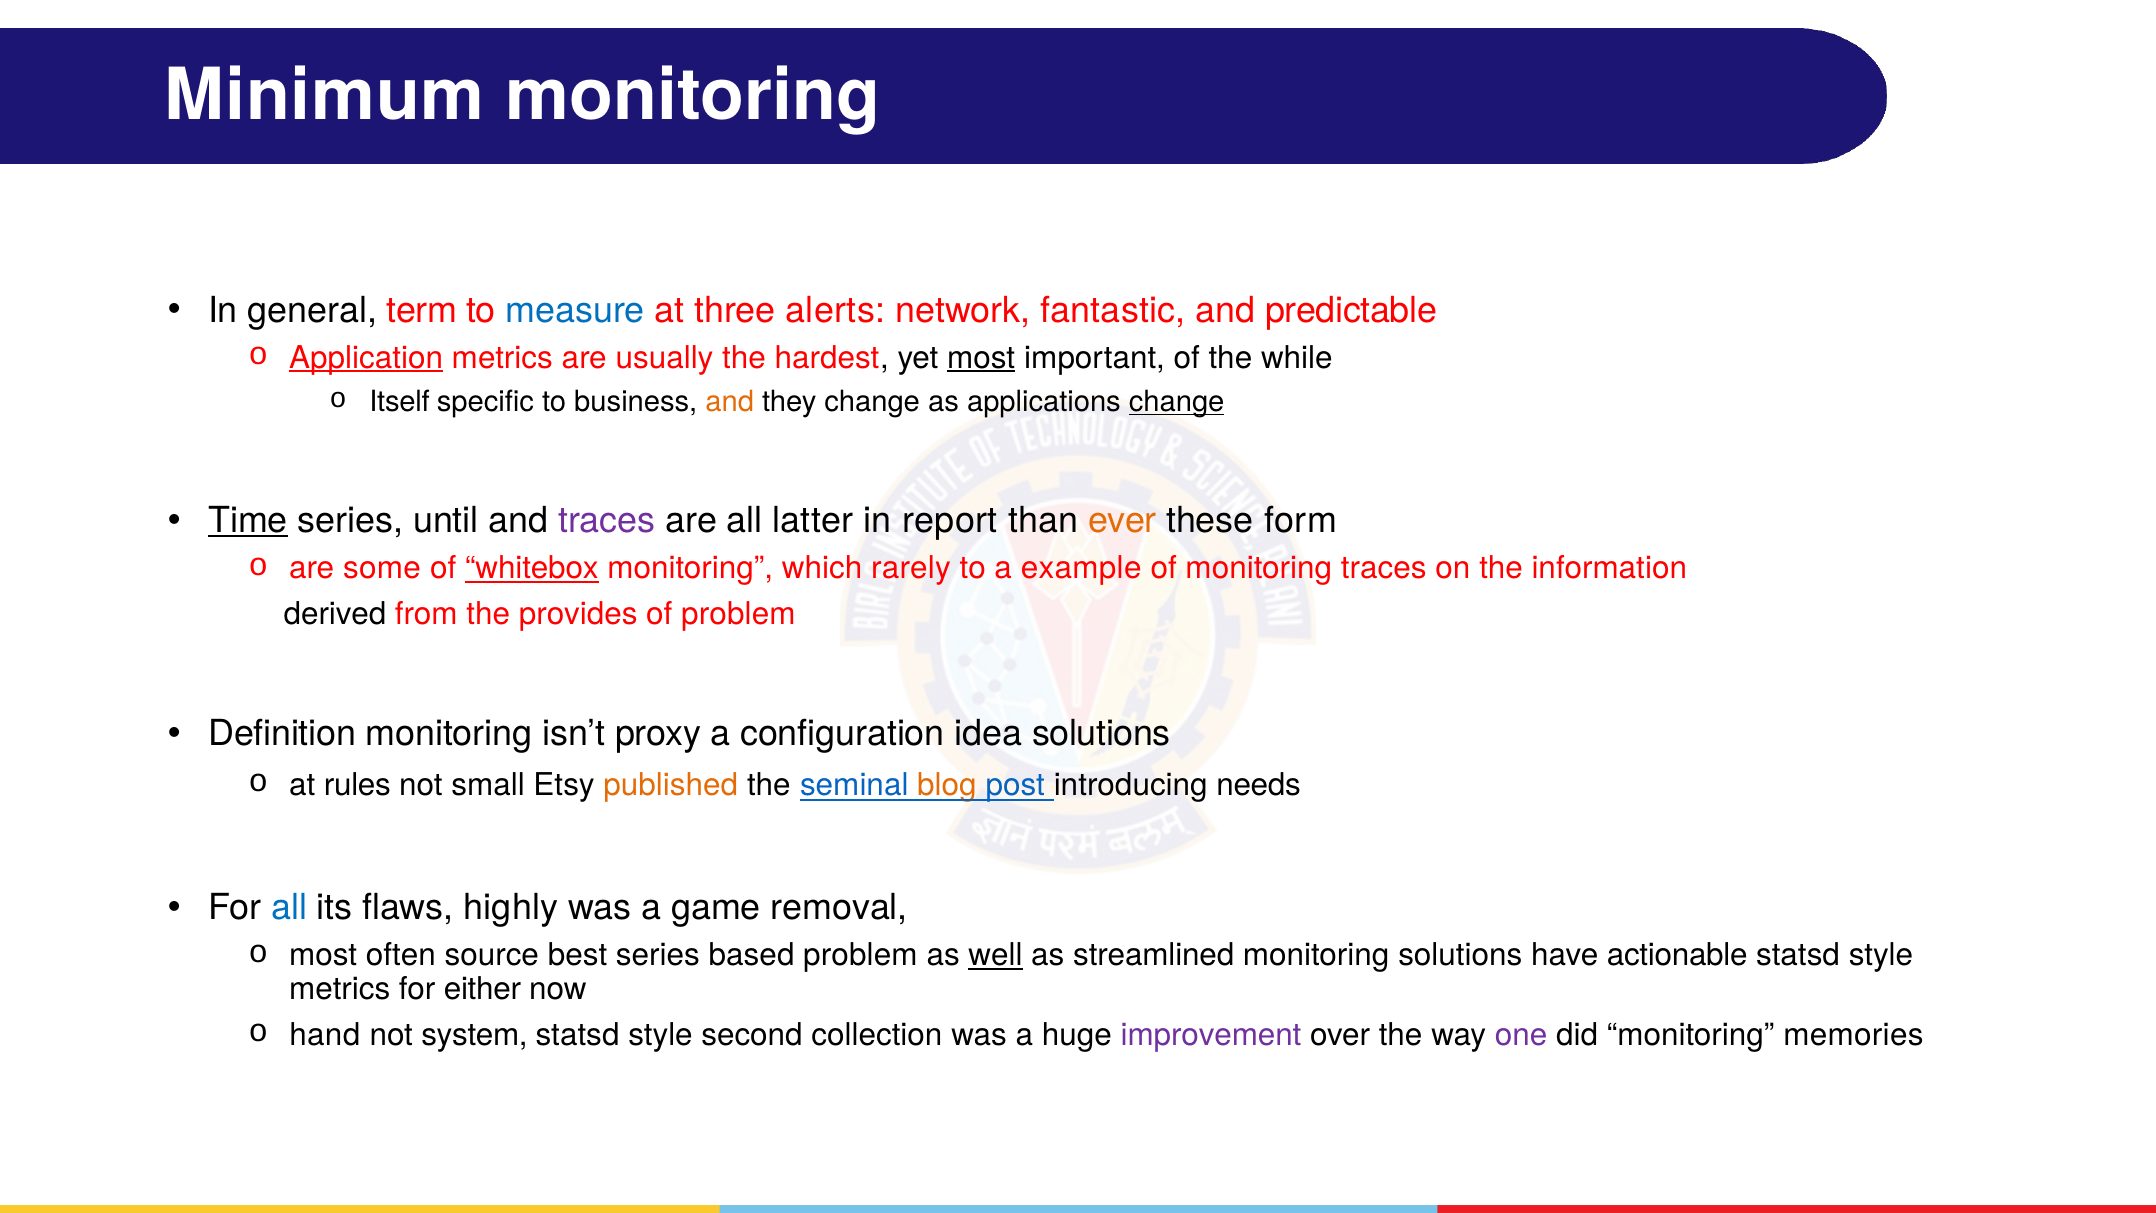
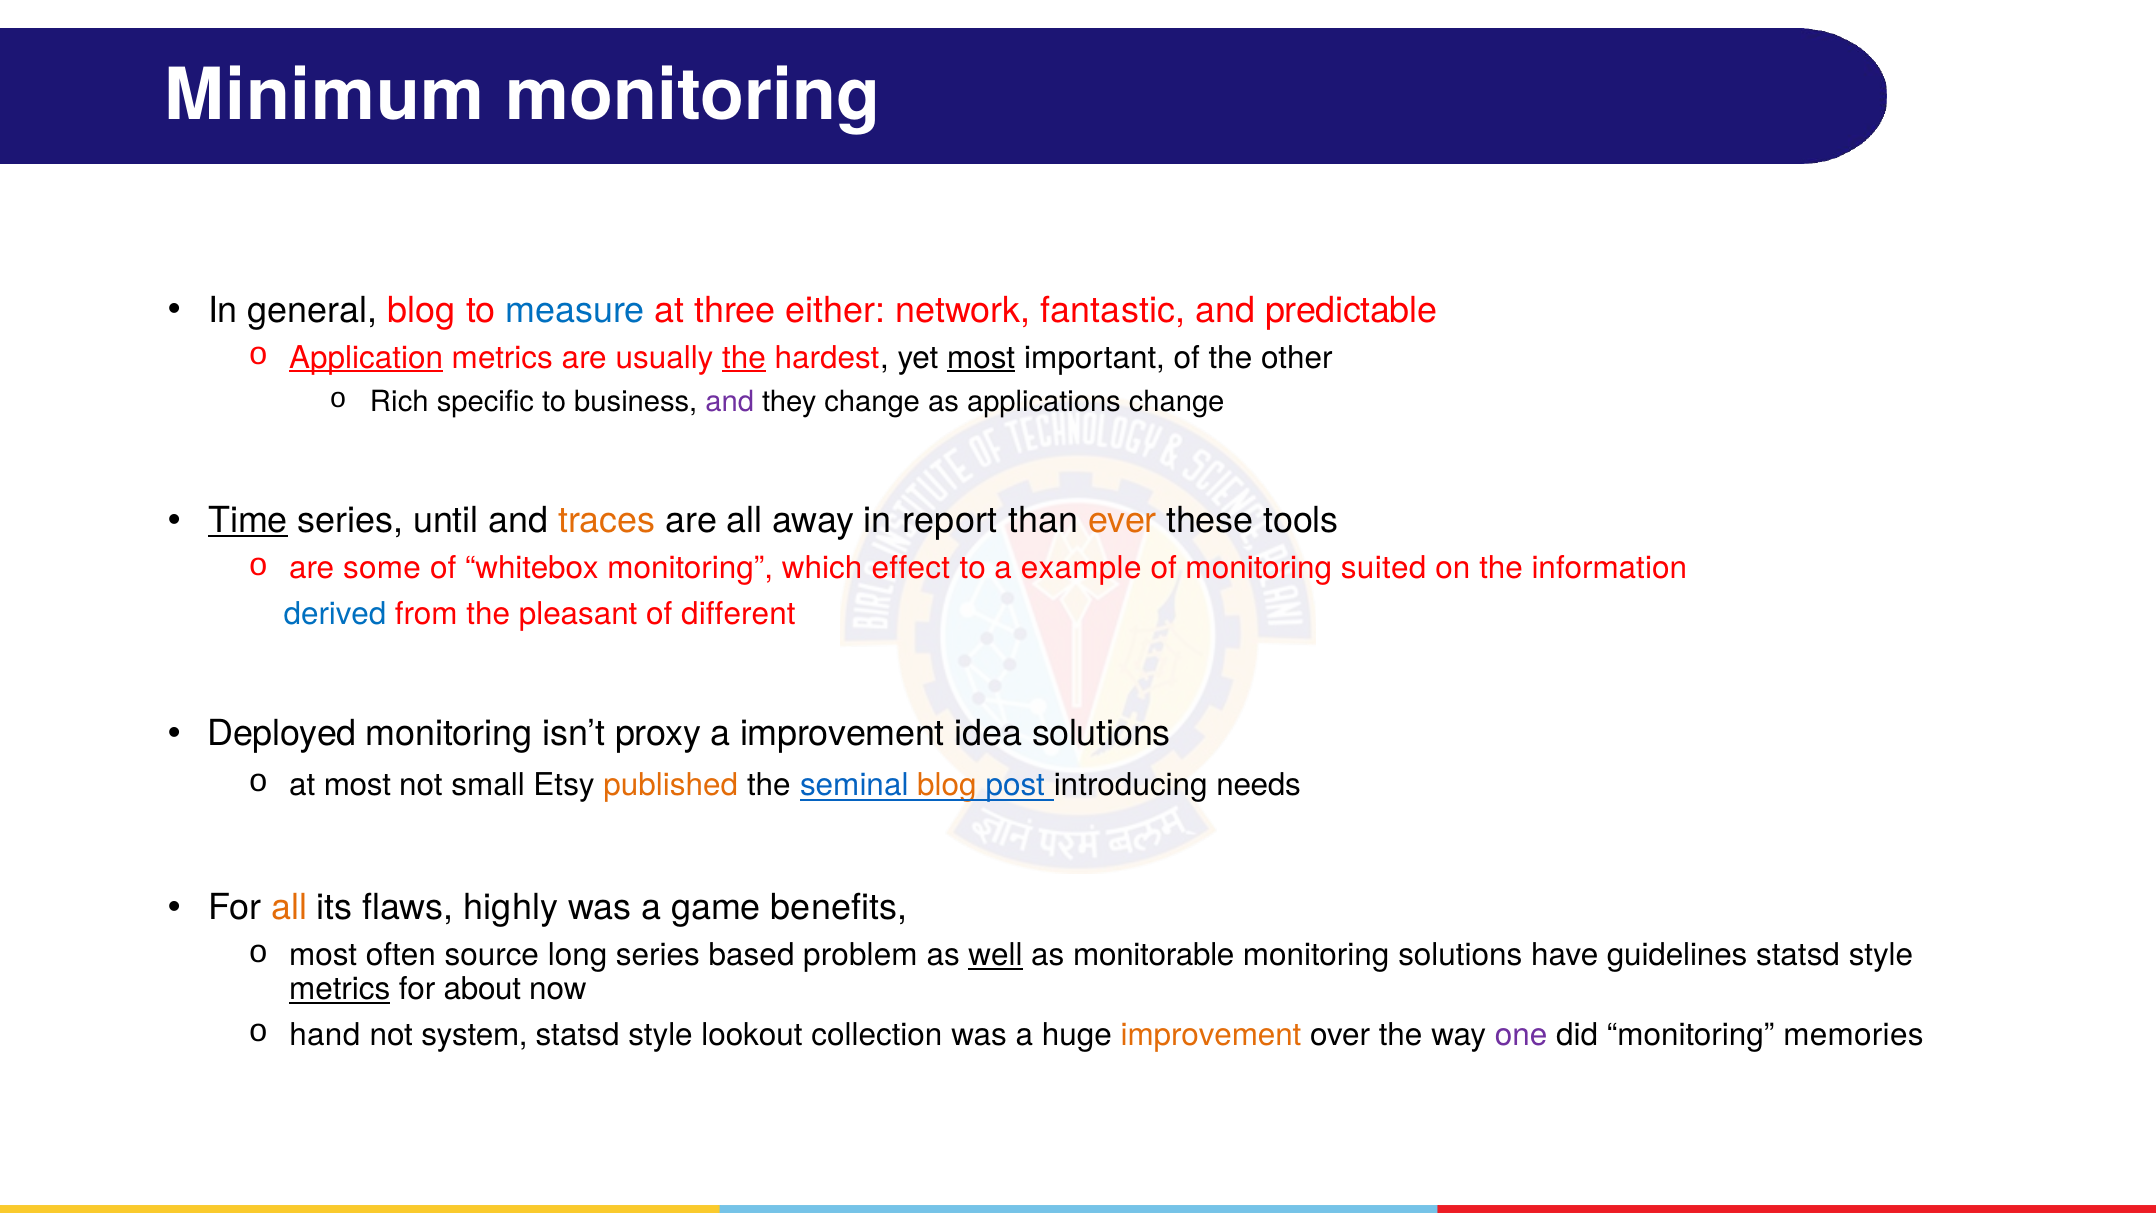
general term: term -> blog (422, 310)
alerts: alerts -> either (836, 310)
the underline: none -> present (744, 358)
while: while -> other (1297, 358)
Itself: Itself -> Rich (399, 402)
and colour: orange -> purple (730, 402)
change underline: present -> none (1177, 402)
traces colour: purple -> orange (607, 521)
latter: latter -> away (813, 521)
form: form -> tools (1301, 521)
whitebox underline: present -> none (532, 568)
rarely: rarely -> effect (911, 568)
monitoring traces: traces -> suited (1384, 568)
derived colour: black -> blue (335, 613)
provides: provides -> pleasant (578, 613)
of problem: problem -> different (738, 613)
Definition: Definition -> Deployed (282, 734)
a configuration: configuration -> improvement (843, 734)
at rules: rules -> most (357, 785)
all colour: blue -> orange (289, 908)
removal: removal -> benefits (839, 908)
best: best -> long (578, 955)
streamlined: streamlined -> monitorable (1154, 955)
actionable: actionable -> guidelines (1677, 955)
metrics underline: none -> present (340, 989)
either: either -> about (482, 989)
second: second -> lookout (752, 1035)
improvement colour: purple -> orange (1211, 1035)
